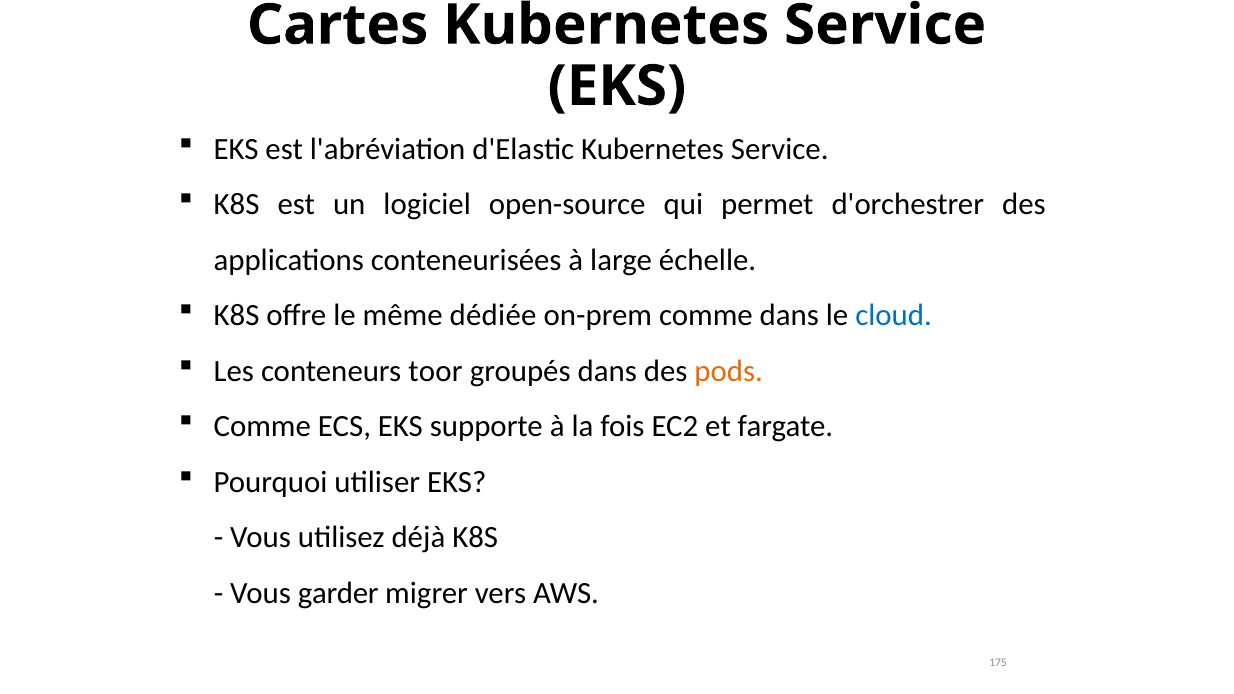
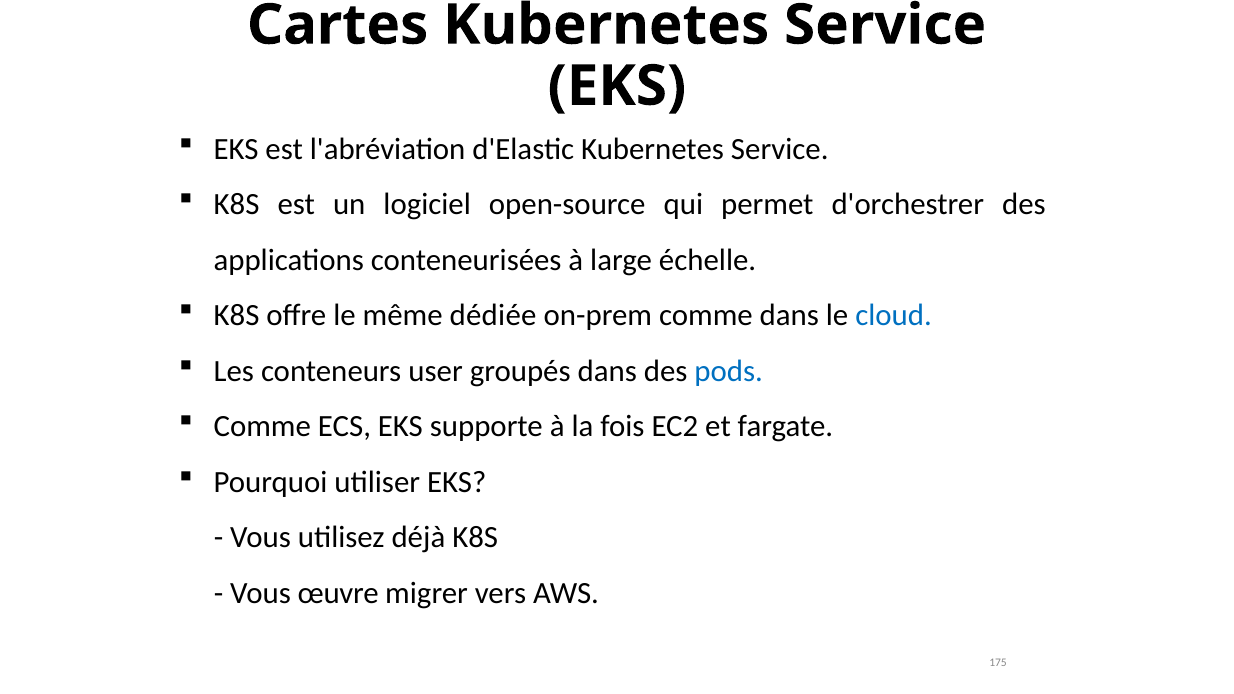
toor: toor -> user (436, 371)
pods colour: orange -> blue (729, 371)
garder: garder -> œuvre (338, 593)
